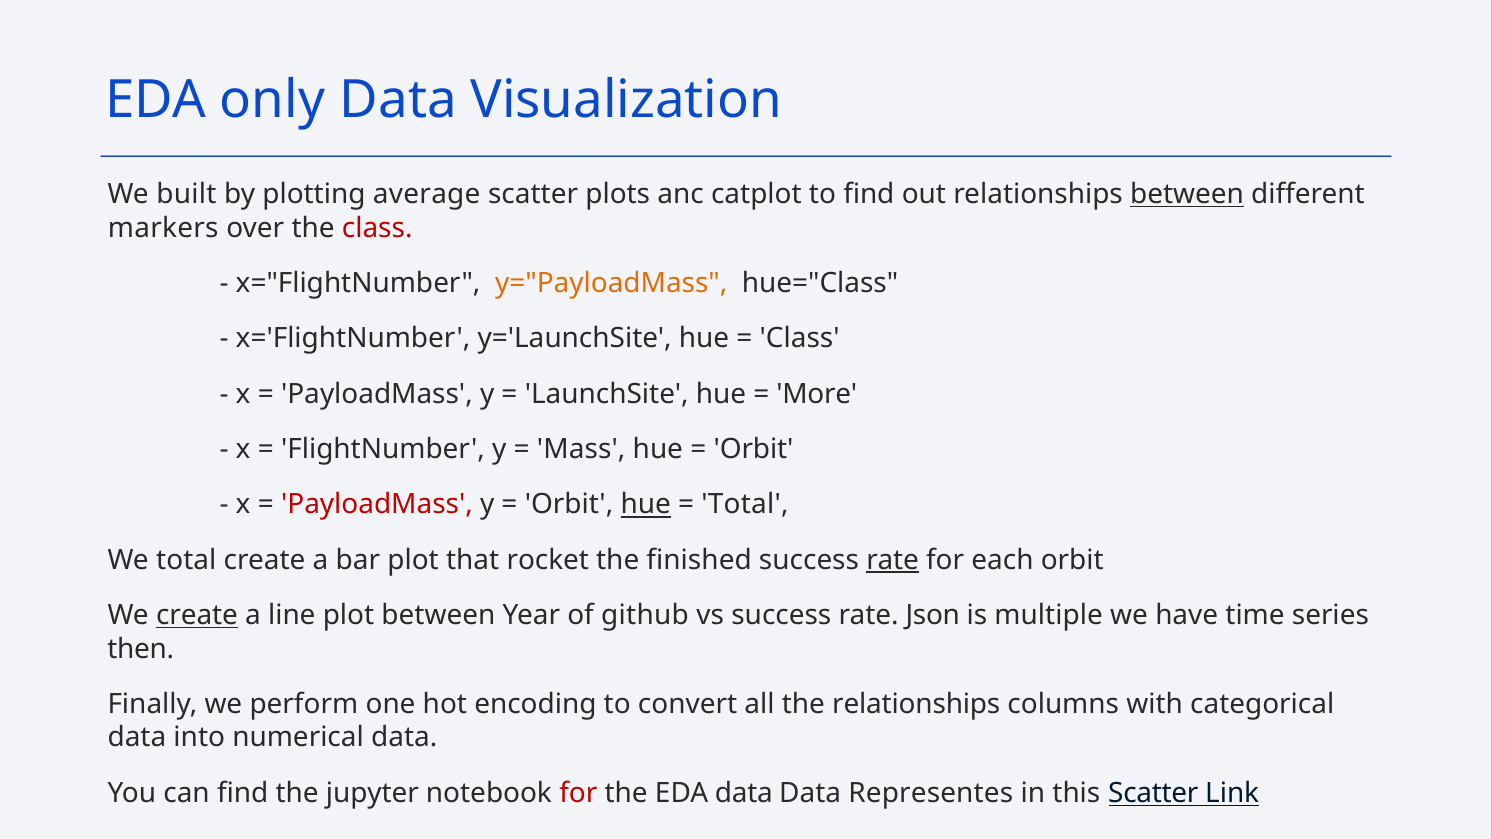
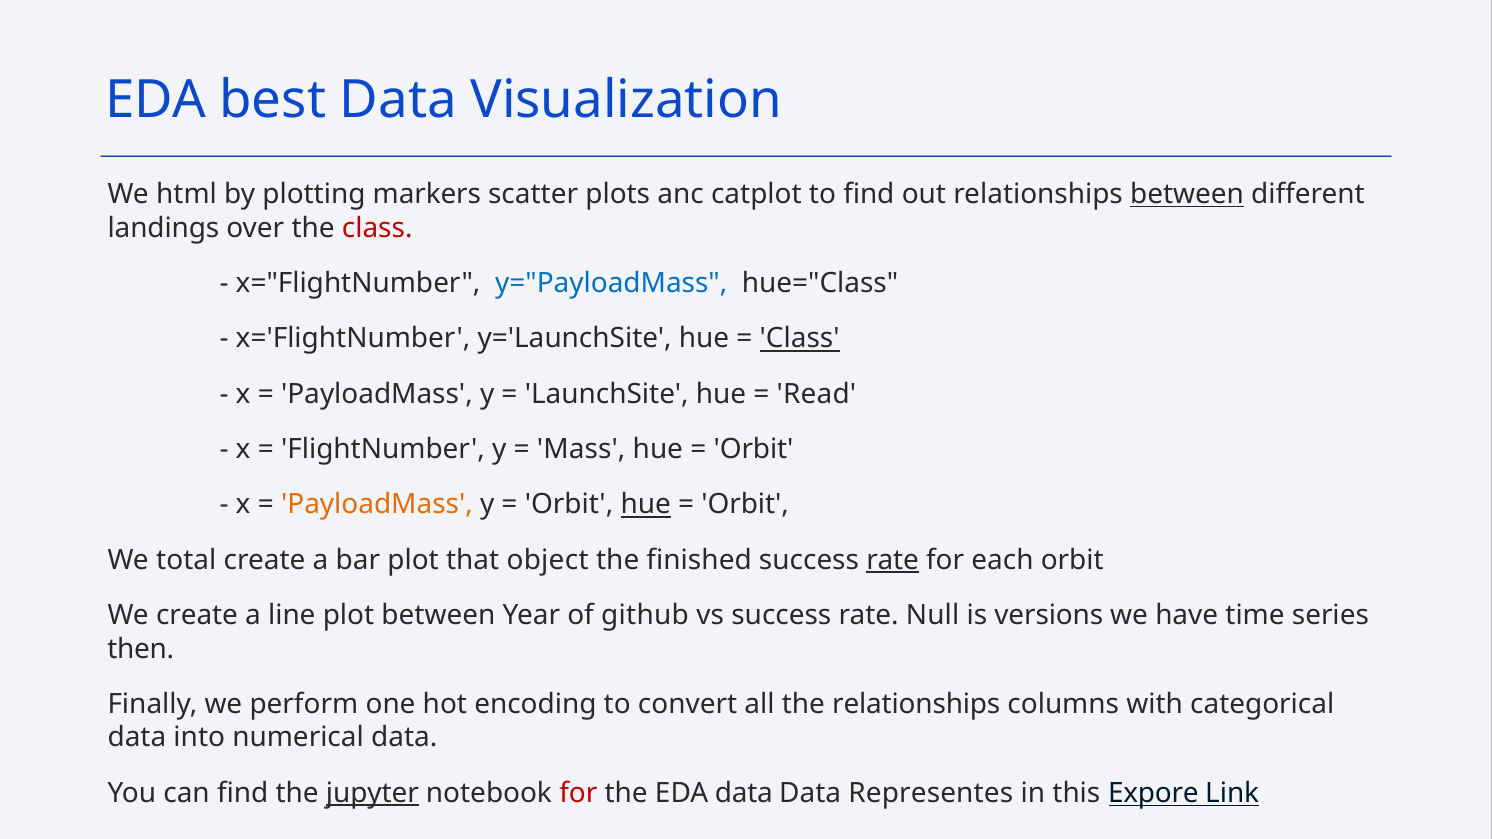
only: only -> best (273, 100)
built: built -> html (186, 195)
average: average -> markers (427, 195)
markers: markers -> landings (163, 228)
y="PayloadMass colour: orange -> blue (611, 284)
Class underline: none -> present (800, 339)
More: More -> Read (816, 394)
PayloadMass colour: red -> orange (377, 505)
Total: Total -> Orbit (745, 505)
rocket: rocket -> object (548, 560)
create underline: present -> none (197, 616)
Json: Json -> Null (933, 616)
multiple: multiple -> versions (1049, 616)
jupyter underline: none -> present (372, 793)
this Scatter: Scatter -> Expore (1153, 793)
